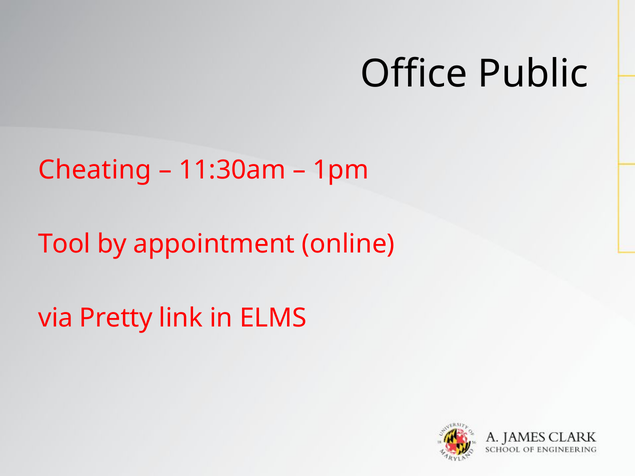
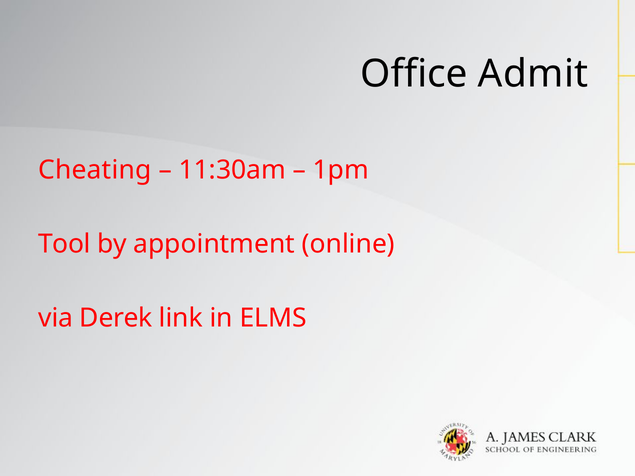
Public: Public -> Admit (533, 74)
Pretty: Pretty -> Derek (116, 318)
